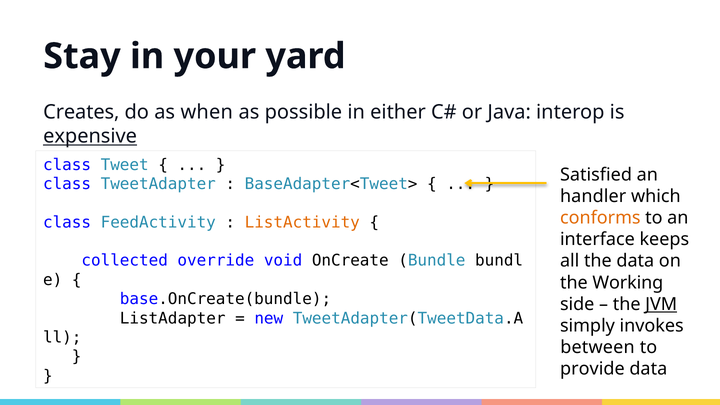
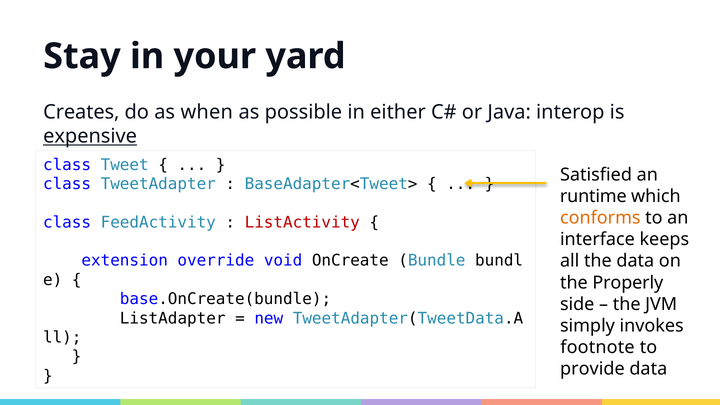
handler: handler -> runtime (593, 196)
ListActivity colour: orange -> red (302, 222)
collected: collected -> extension (125, 261)
Working: Working -> Properly (628, 283)
JVM underline: present -> none (661, 304)
between: between -> footnote (597, 347)
